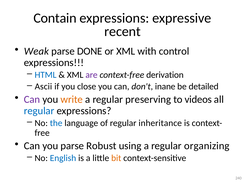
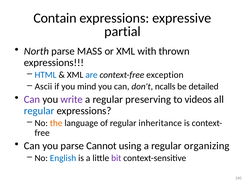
recent: recent -> partial (123, 31)
Weak: Weak -> North (36, 51)
DONE: DONE -> MASS (90, 51)
control: control -> thrown (174, 51)
are colour: purple -> blue (92, 75)
derivation: derivation -> exception (165, 75)
close: close -> mind (87, 86)
inane: inane -> ncalls (165, 86)
write colour: orange -> purple (72, 99)
the colour: blue -> orange (56, 123)
Robust: Robust -> Cannot (101, 146)
bit colour: orange -> purple (116, 158)
